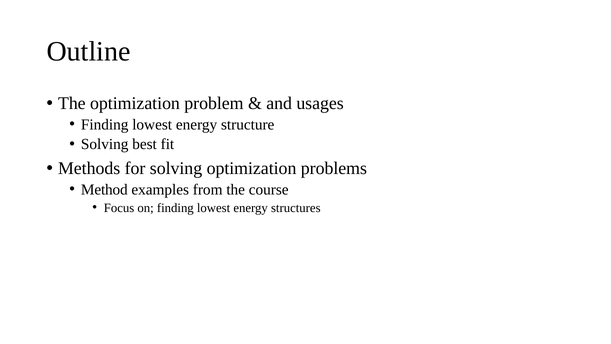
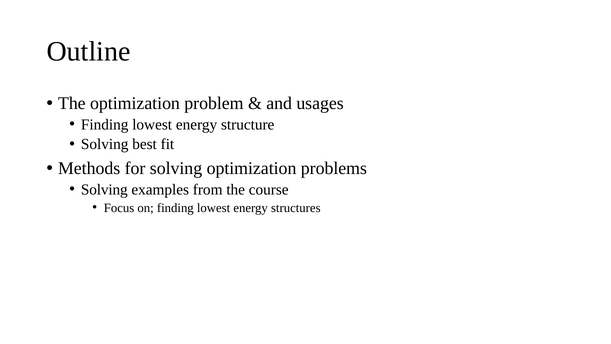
Method: Method -> Solving (104, 189)
